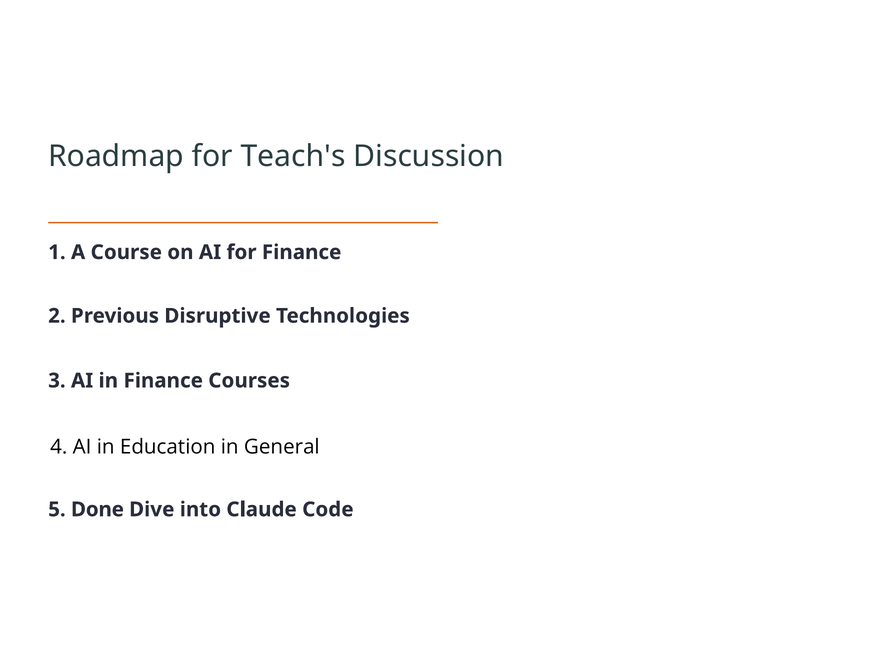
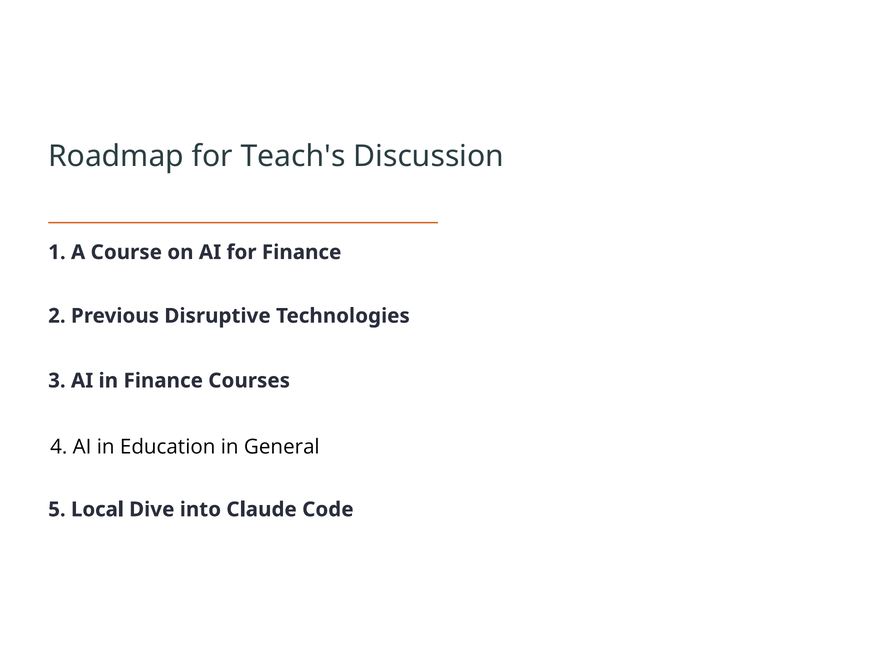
Done: Done -> Local (97, 509)
